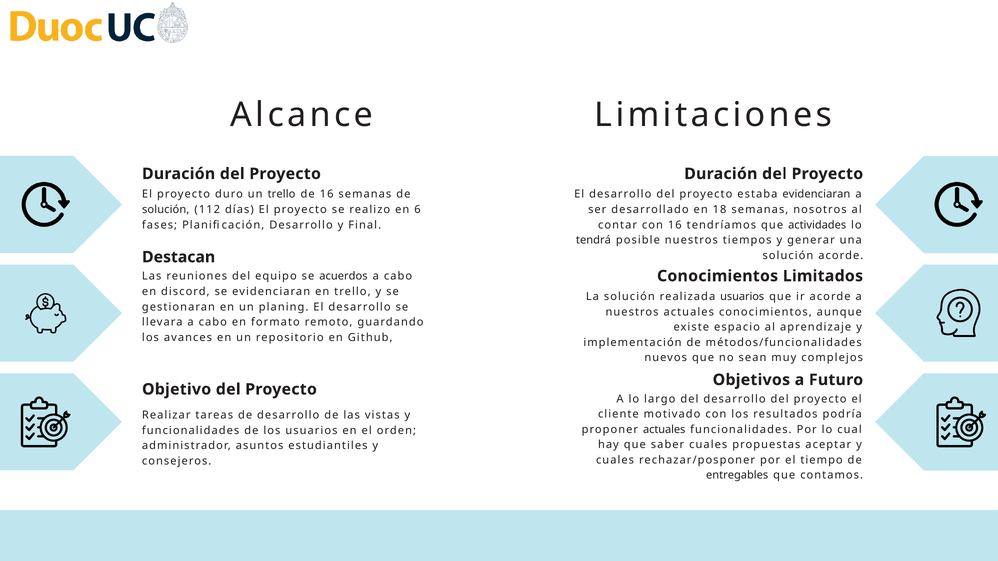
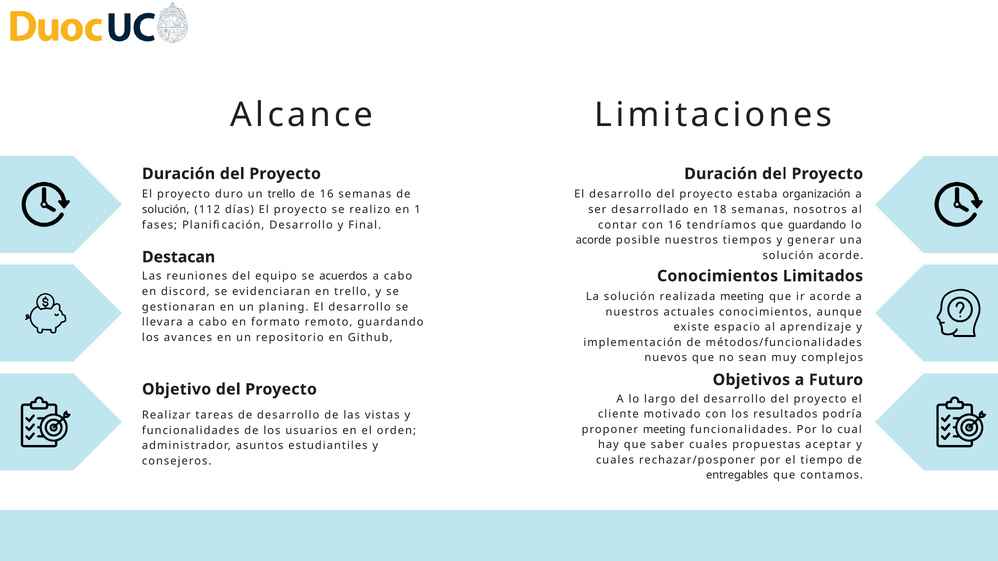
estaba evidenciaran: evidenciaran -> organización (816, 194)
6: 6 -> 1 (418, 210)
que actividades: actividades -> guardando (817, 225)
tendrá: tendrá -> acorde (594, 240)
realizada usuarios: usuarios -> meeting (742, 297)
proponer actuales: actuales -> meeting (664, 430)
